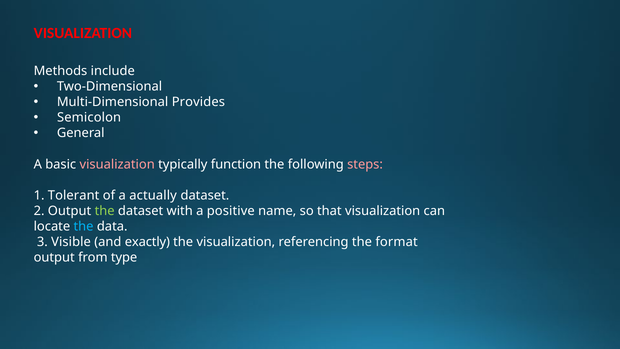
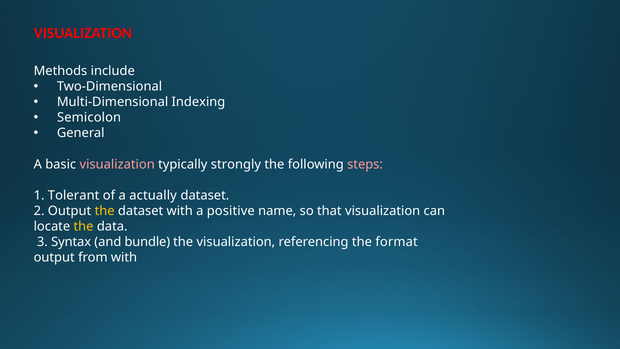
Provides: Provides -> Indexing (198, 102)
function: function -> strongly (236, 164)
the colour: light green -> yellow (105, 211)
the colour: light blue -> yellow (84, 226)
Visible: Visible -> Syntax (71, 242)
exactly: exactly -> bundle (147, 242)
from type: type -> with (124, 257)
